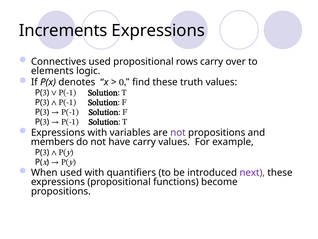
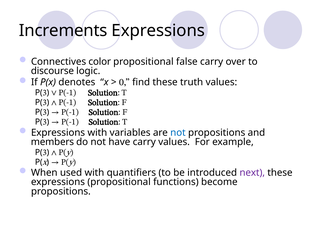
Connectives used: used -> color (100, 61)
rows: rows -> false (187, 61)
elements: elements -> discourse (52, 71)
not colour: purple -> blue (178, 132)
